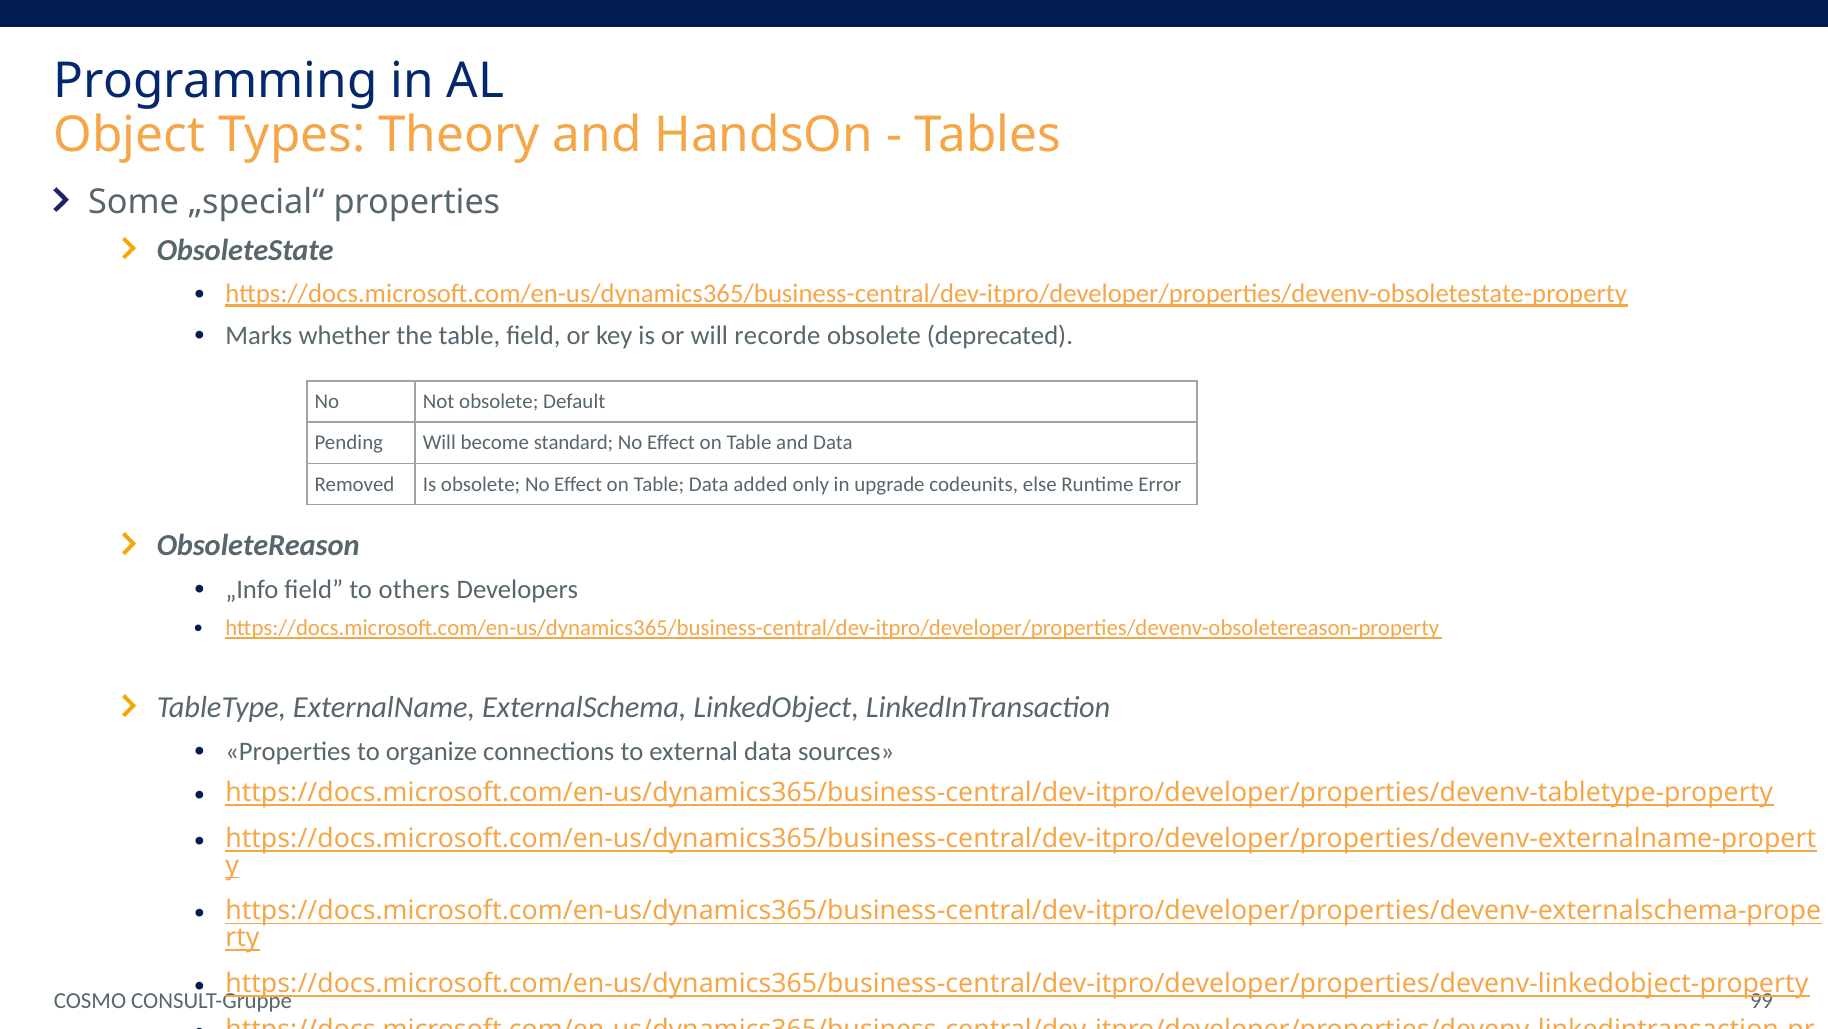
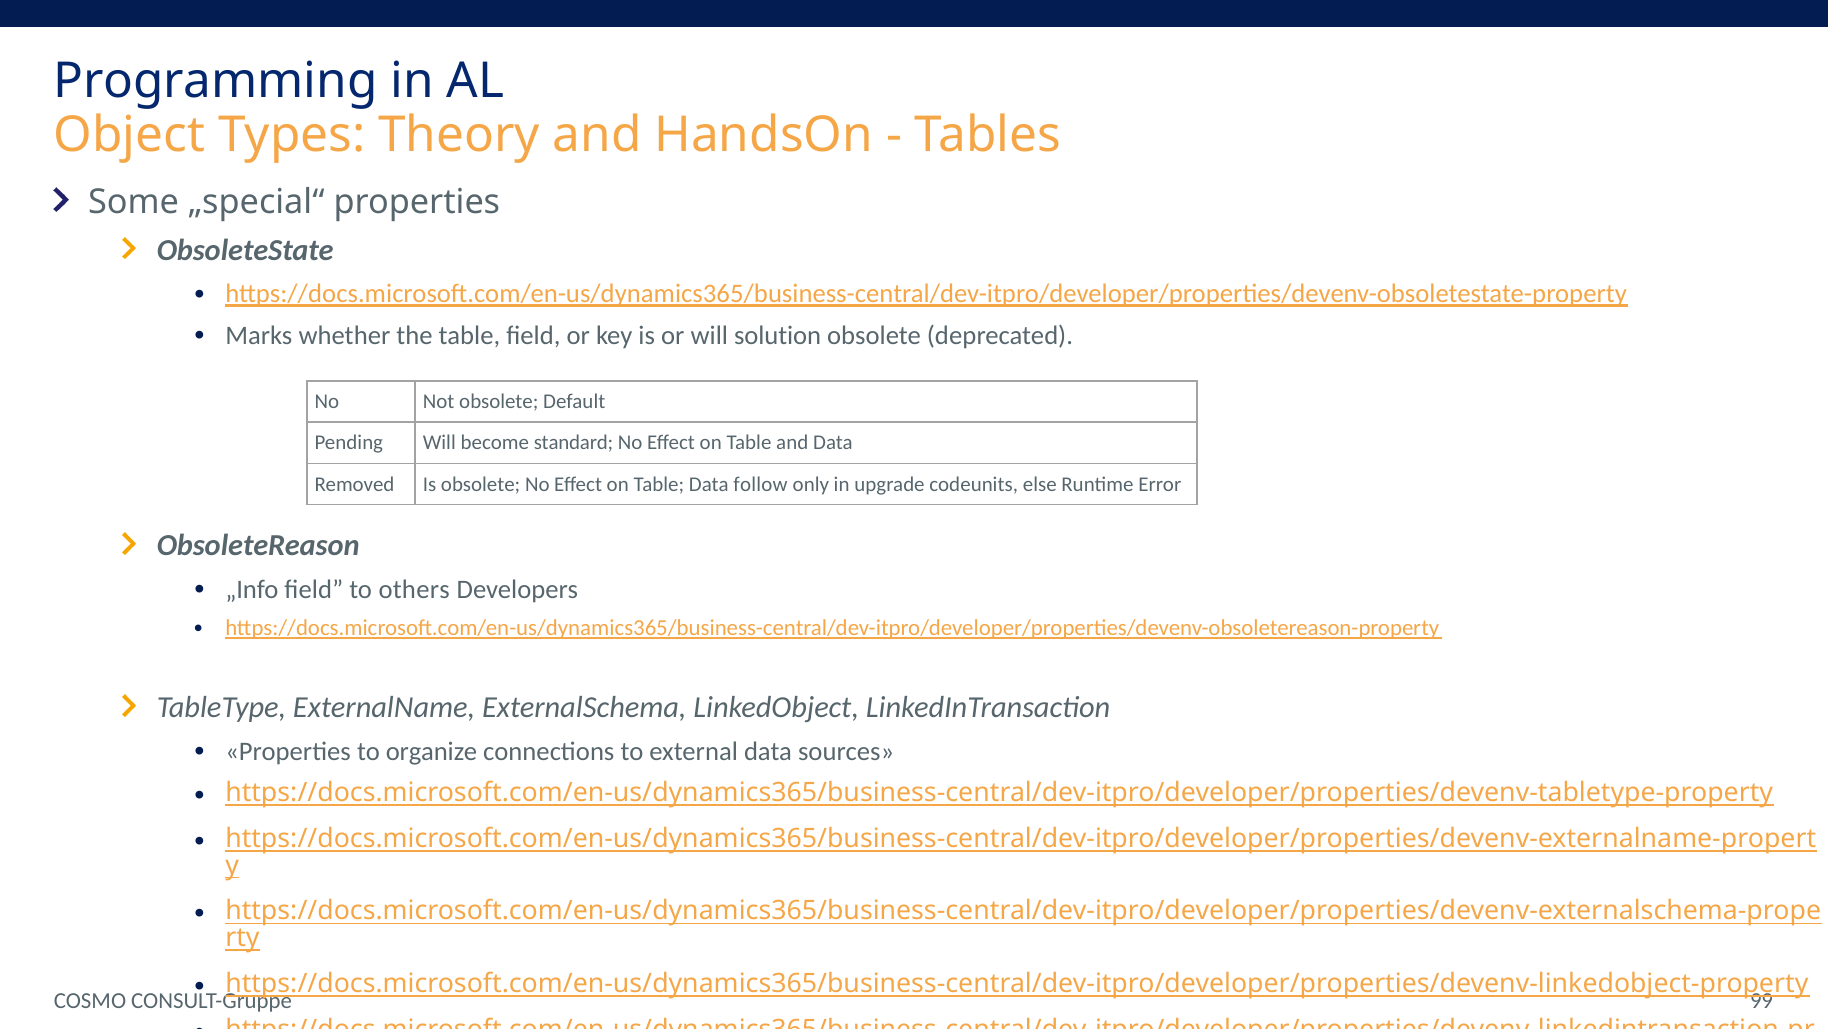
recorde: recorde -> solution (778, 335)
added: added -> follow (760, 484)
